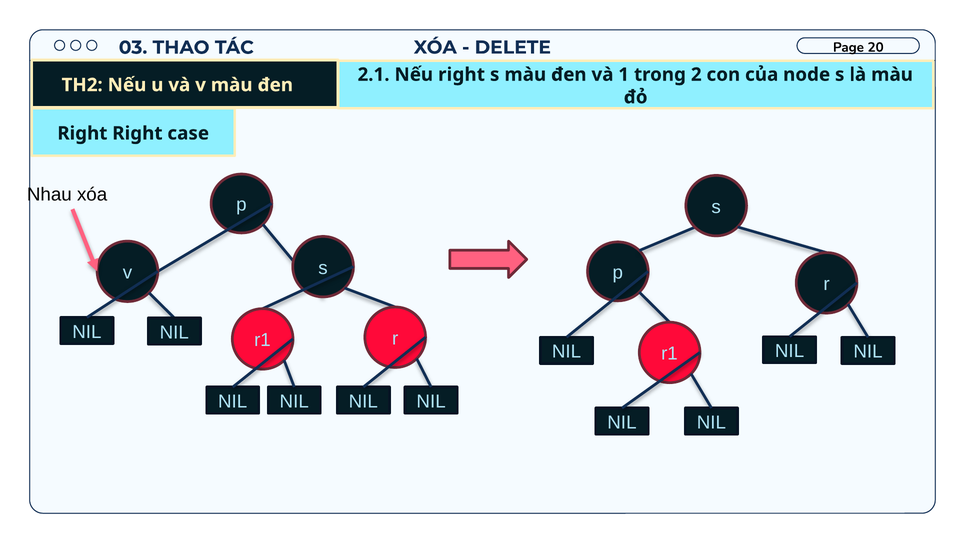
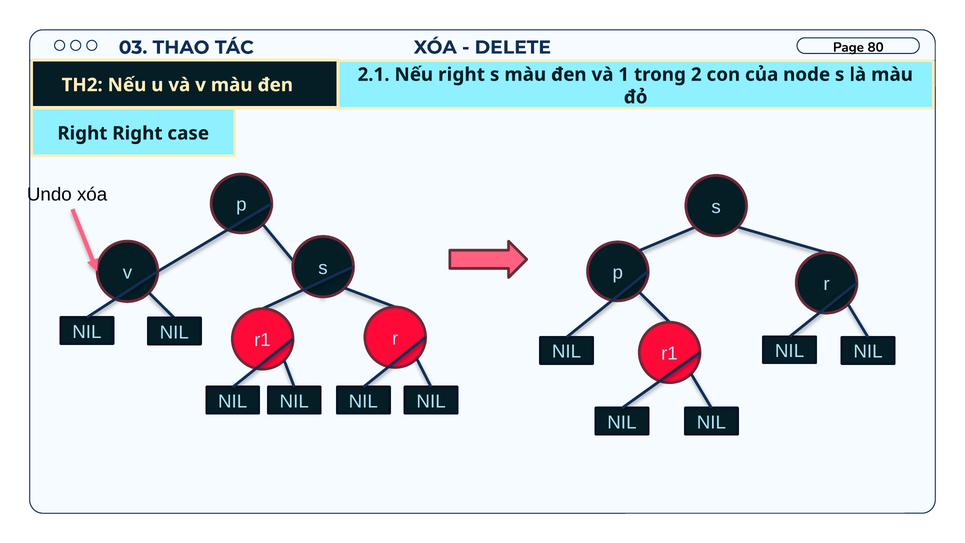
20: 20 -> 80 (876, 47)
Nhau: Nhau -> Undo (49, 194)
